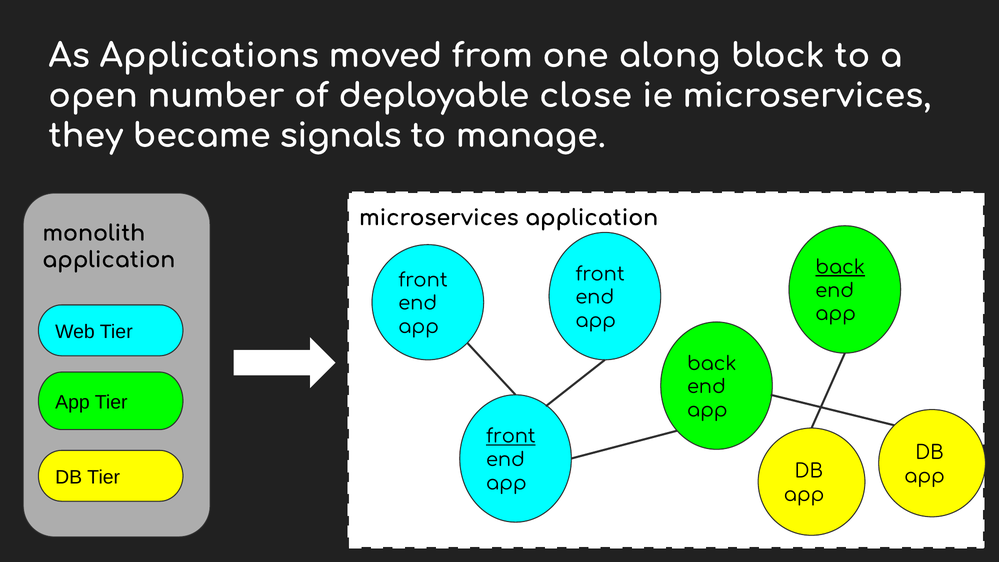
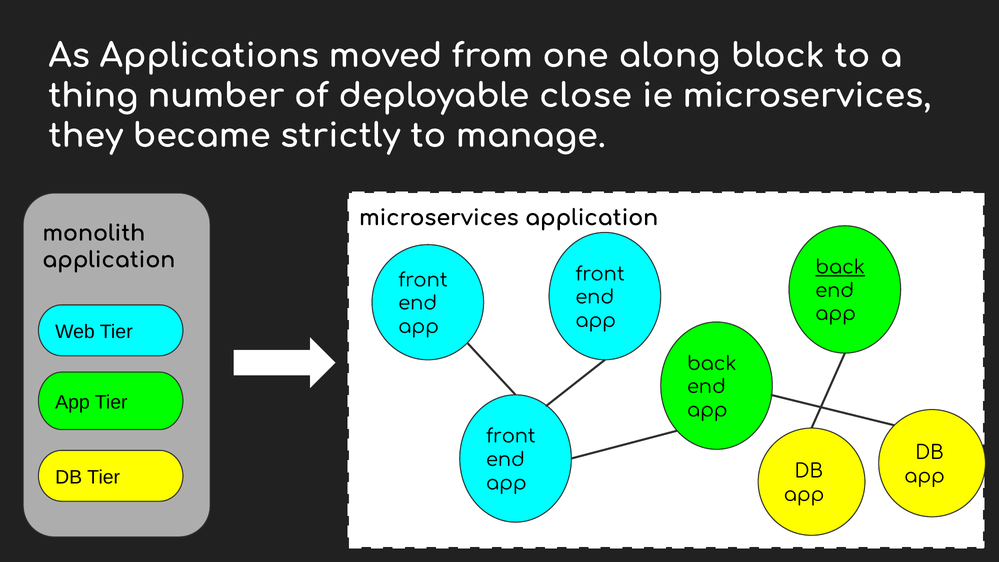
open: open -> thing (93, 96)
signals: signals -> strictly (340, 136)
front underline: present -> none (511, 436)
